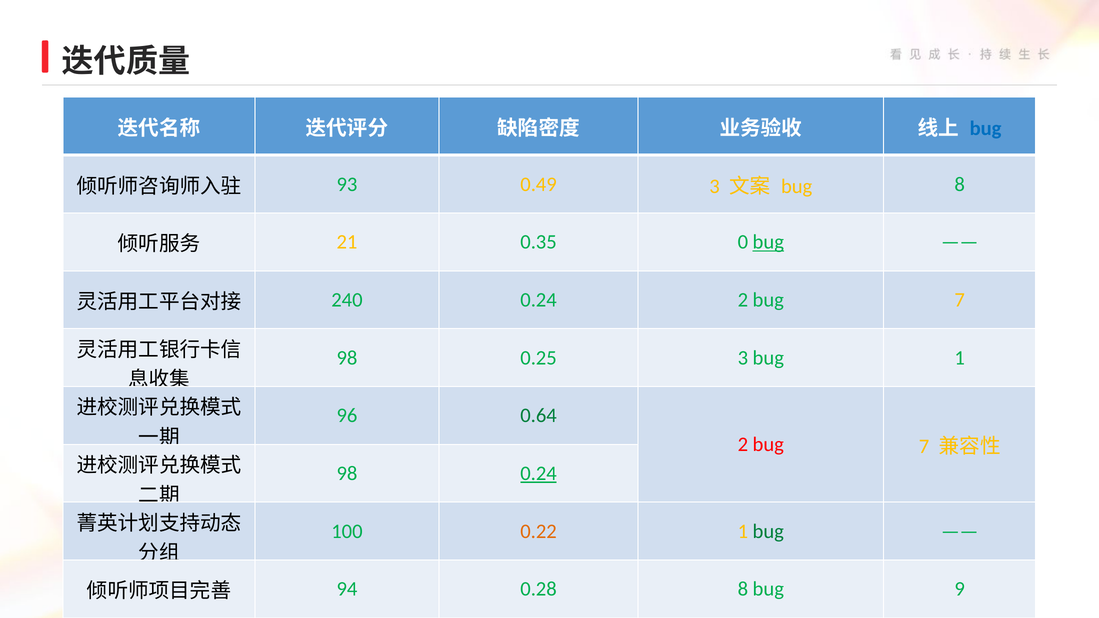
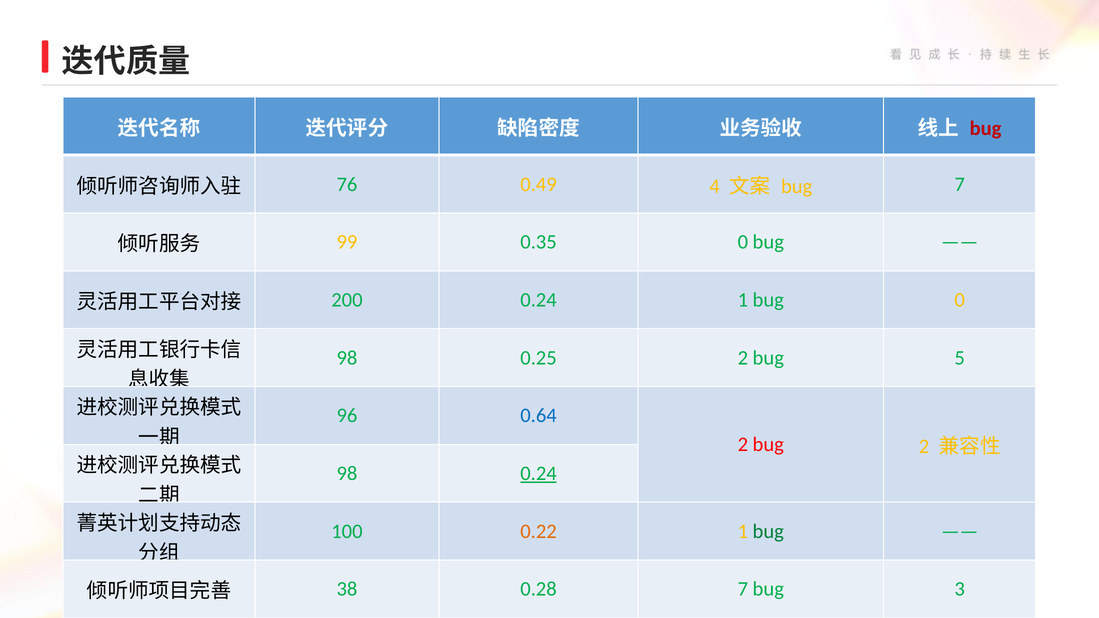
bug colour: blue -> red (986, 128)
93: 93 -> 76 (347, 184)
0.49 3: 3 -> 4 (715, 186)
bug 8: 8 -> 7 (960, 184)
21: 21 -> 99 (347, 242)
bug underline: present -> none (768, 242)
240: 240 -> 200 (347, 300)
0.24 2: 2 -> 1 (743, 300)
7: 7 -> 0 (960, 300)
0.25 3: 3 -> 2 (743, 358)
bug 1: 1 -> 5 (960, 358)
0.64 colour: green -> blue (539, 416)
7: 7 -> 2 (924, 447)
94: 94 -> 38 (347, 589)
0.28 8: 8 -> 7 (743, 589)
9: 9 -> 3 (960, 589)
